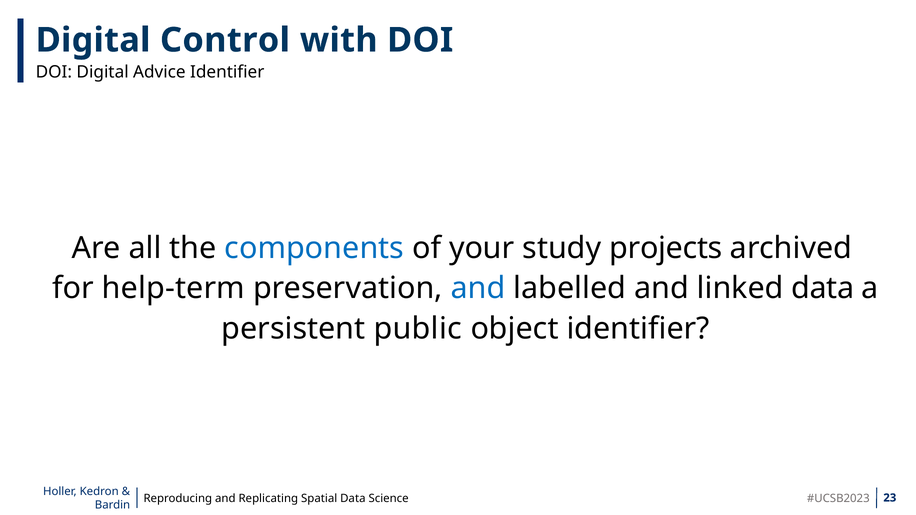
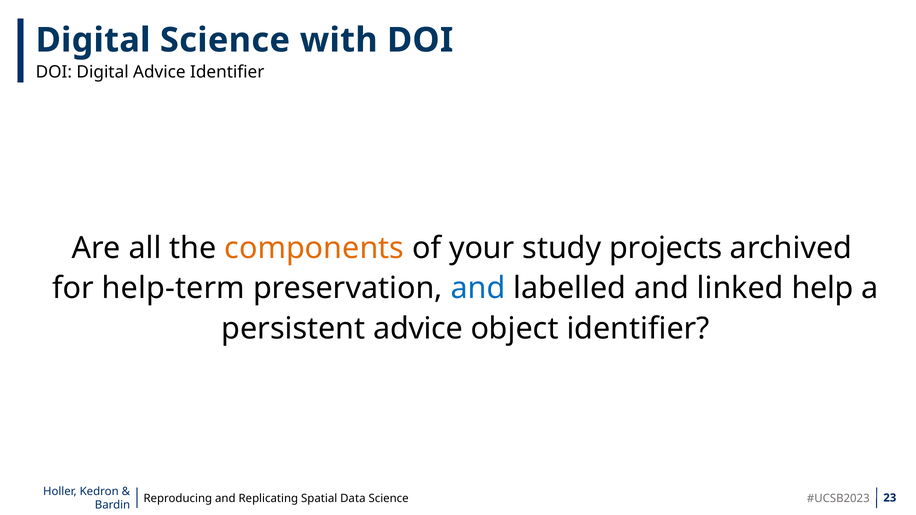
Digital Control: Control -> Science (225, 40)
components colour: blue -> orange (314, 248)
linked data: data -> help (823, 288)
persistent public: public -> advice (418, 329)
